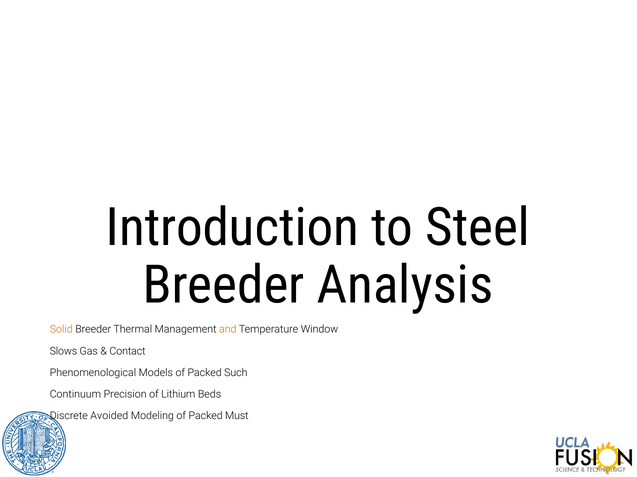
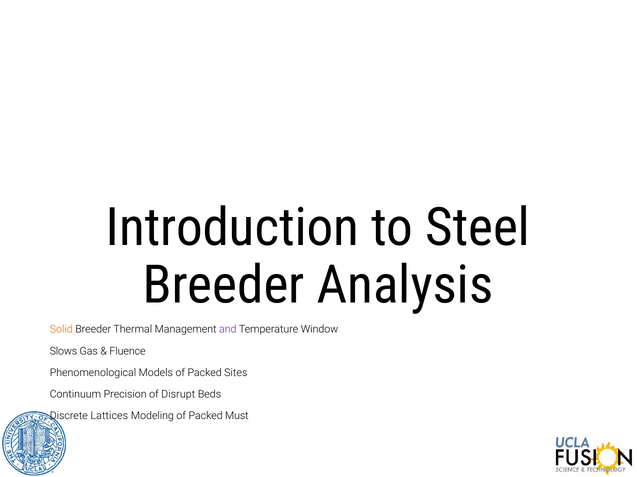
and colour: orange -> purple (228, 330)
Contact: Contact -> Fluence (128, 352)
Such: Such -> Sites (236, 373)
Lithium: Lithium -> Disrupt (178, 395)
Avoided: Avoided -> Lattices (109, 416)
